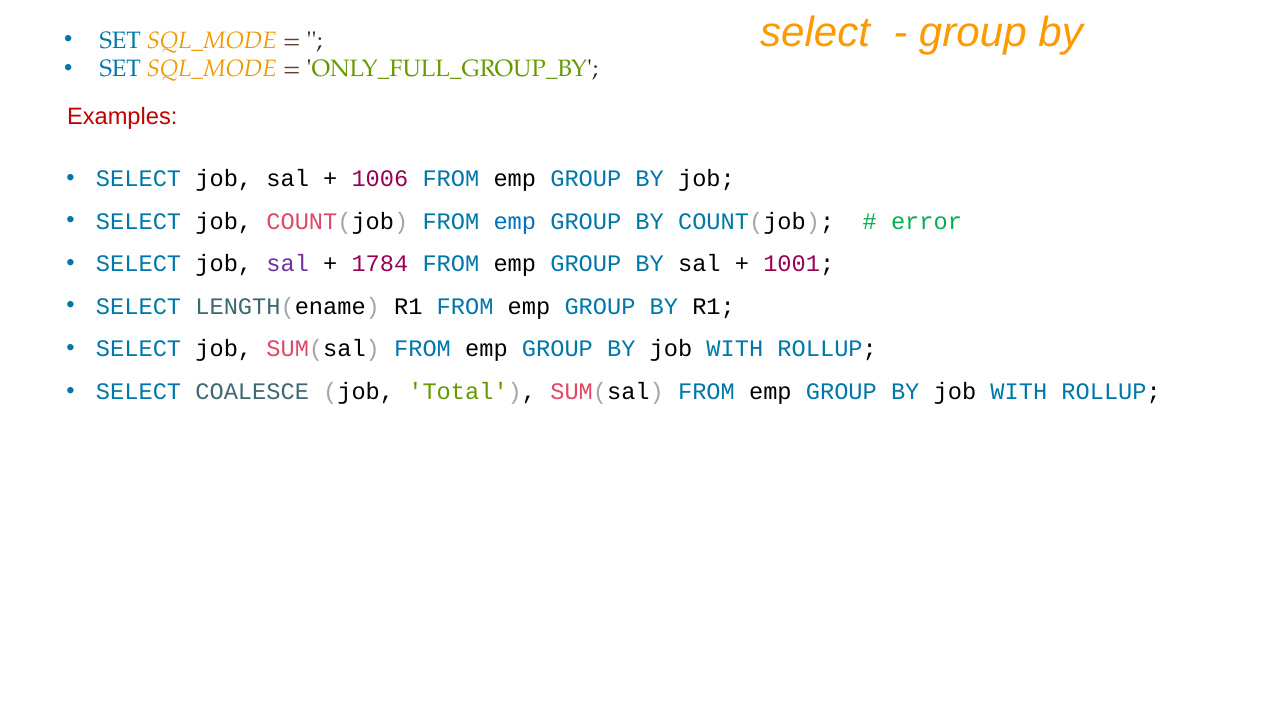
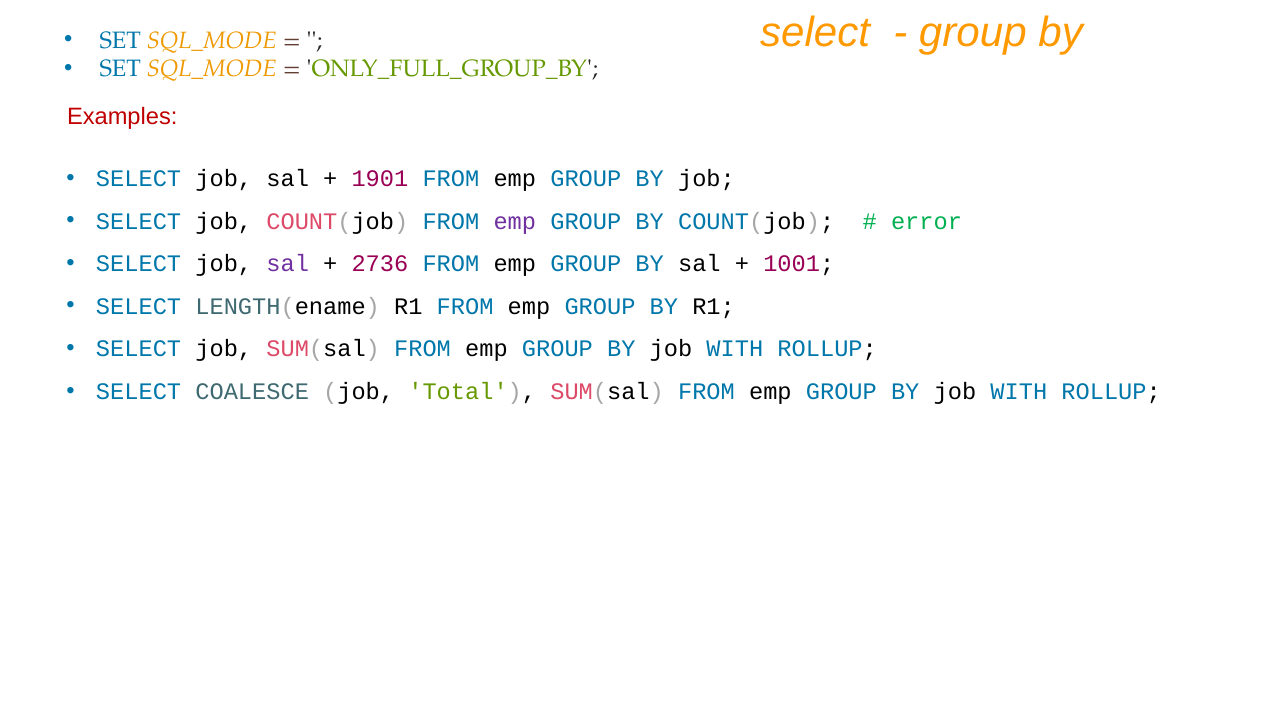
1006: 1006 -> 1901 (380, 179)
emp colour: blue -> purple (515, 221)
1784: 1784 -> 2736 (380, 264)
